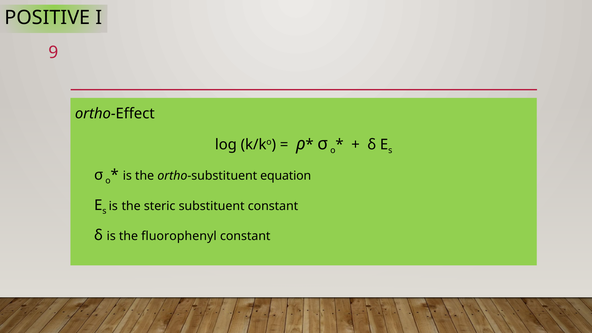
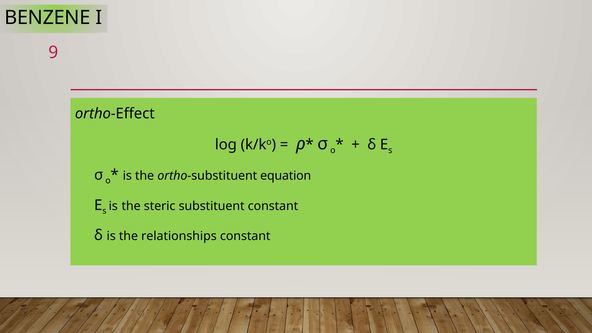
POSITIVE: POSITIVE -> BENZENE (47, 18)
fluorophenyl: fluorophenyl -> relationships (179, 236)
